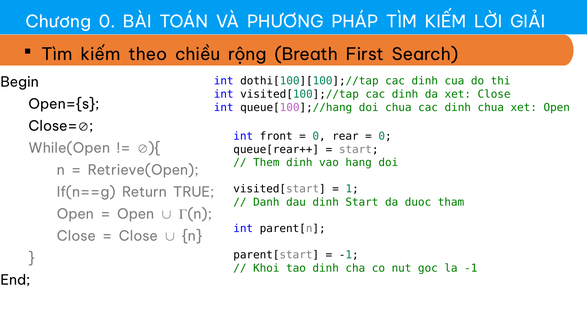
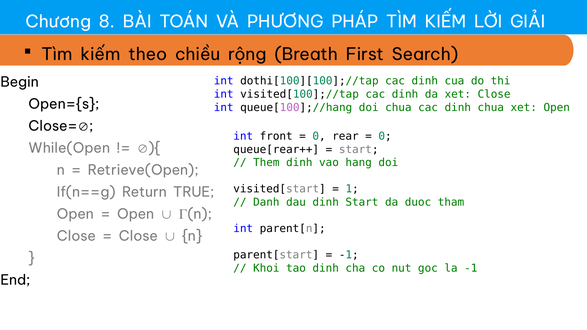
Chương 0: 0 -> 8 (107, 22)
